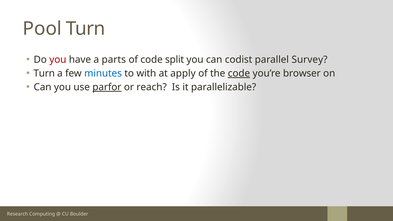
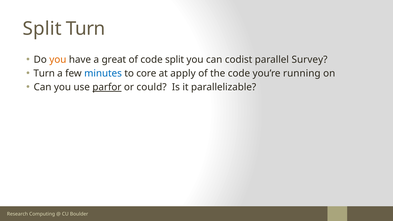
Pool: Pool -> Split (42, 29)
you colour: red -> orange (58, 60)
parts: parts -> great (114, 60)
with: with -> core (146, 73)
code underline: present -> none (239, 73)
browser: browser -> running (302, 73)
reach: reach -> could (152, 87)
